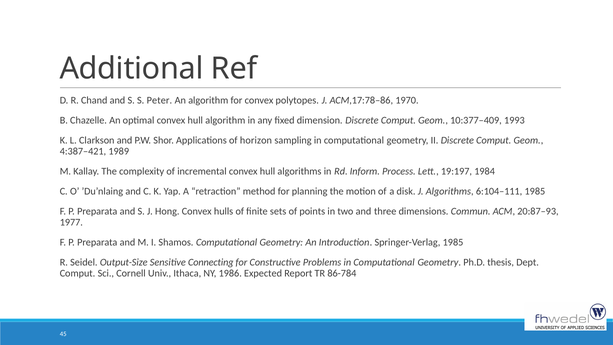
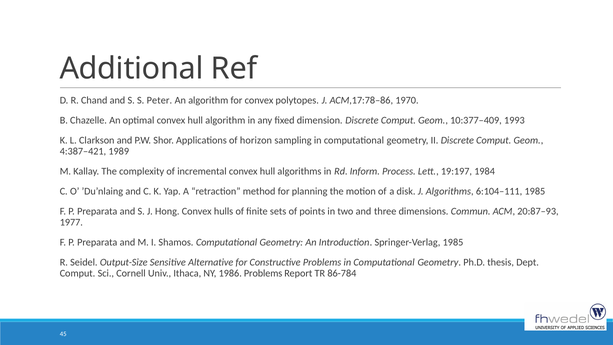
Connecting: Connecting -> Alternative (211, 262)
1986 Expected: Expected -> Problems (263, 273)
